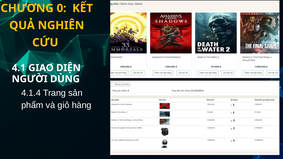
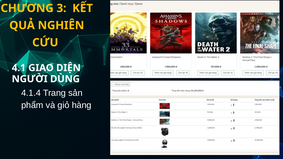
0: 0 -> 3 (61, 8)
